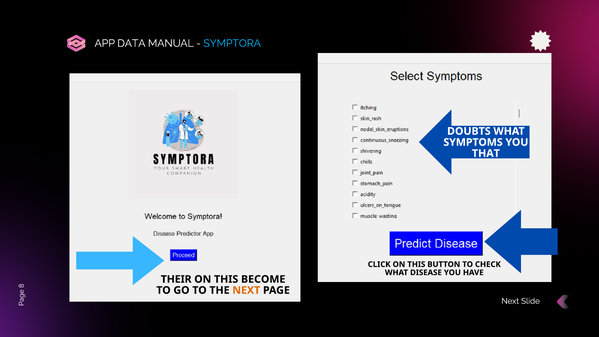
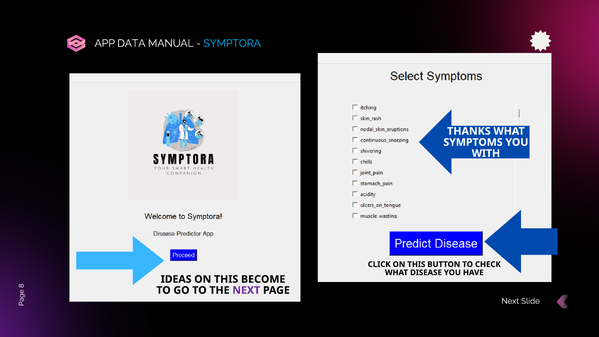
DOUBTS: DOUBTS -> THANKS (469, 131)
THAT: THAT -> WITH (486, 153)
THEIR: THEIR -> IDEAS (176, 279)
NEXT colour: orange -> purple (246, 290)
